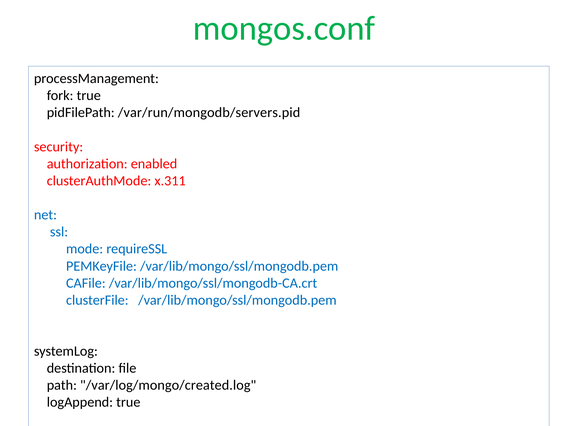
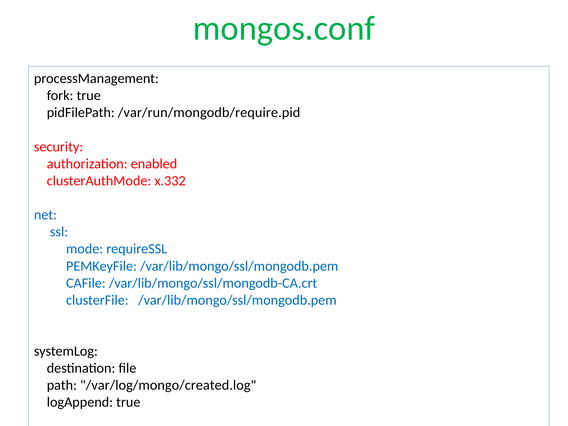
/var/run/mongodb/servers.pid: /var/run/mongodb/servers.pid -> /var/run/mongodb/require.pid (209, 113)
x.311: x.311 -> x.332 (170, 181)
